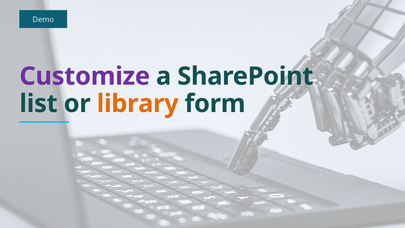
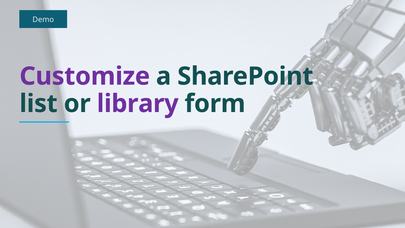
library colour: orange -> purple (138, 104)
